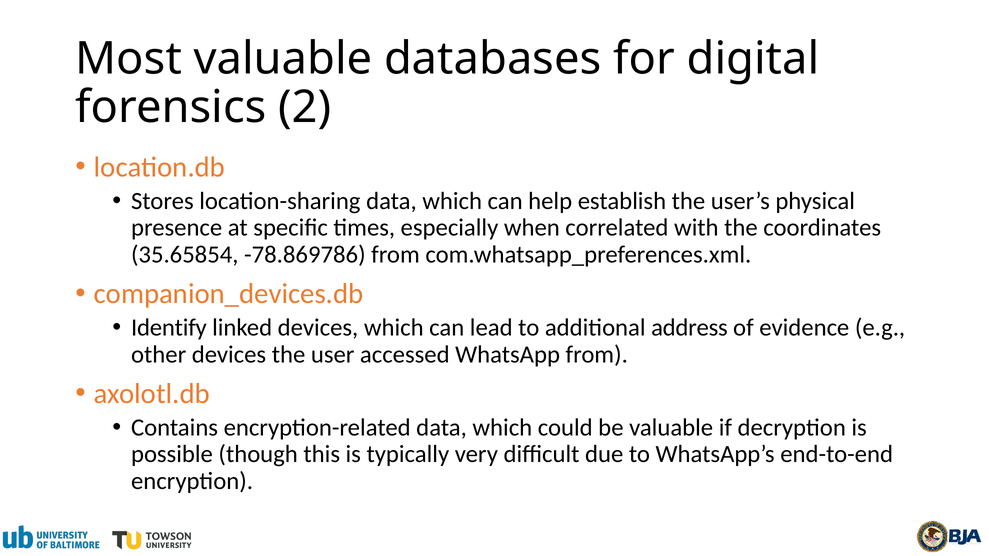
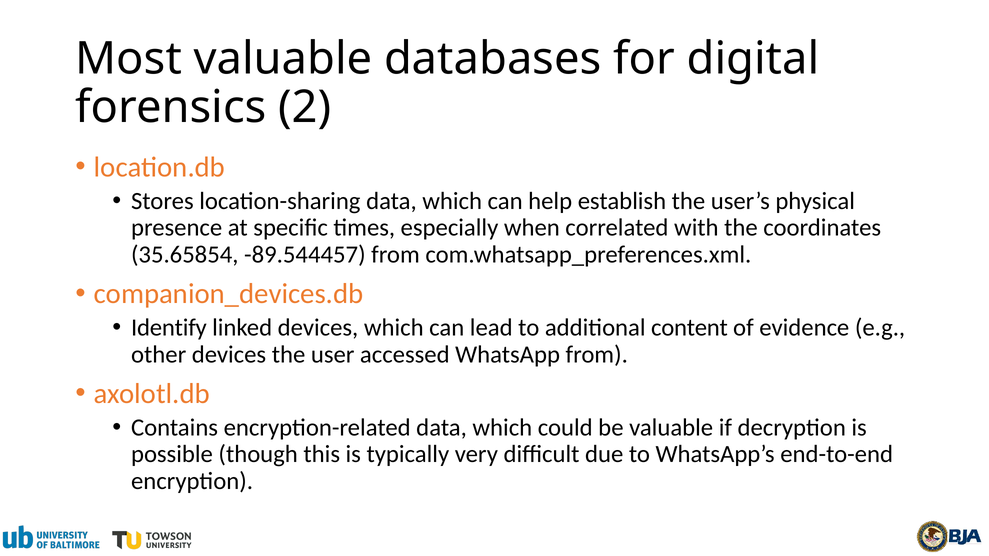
-78.869786: -78.869786 -> -89.544457 (305, 255)
address: address -> content (689, 328)
